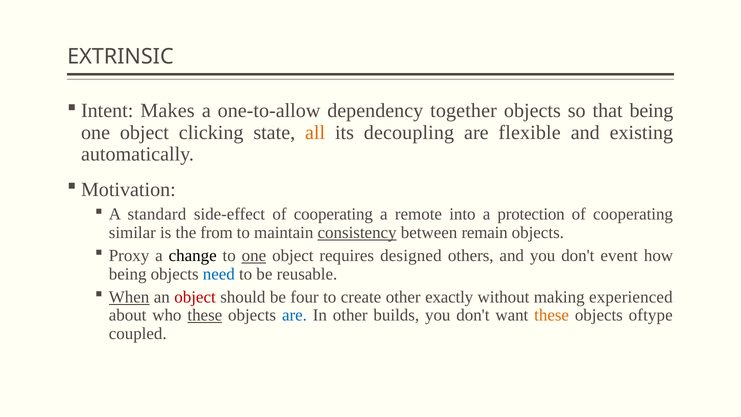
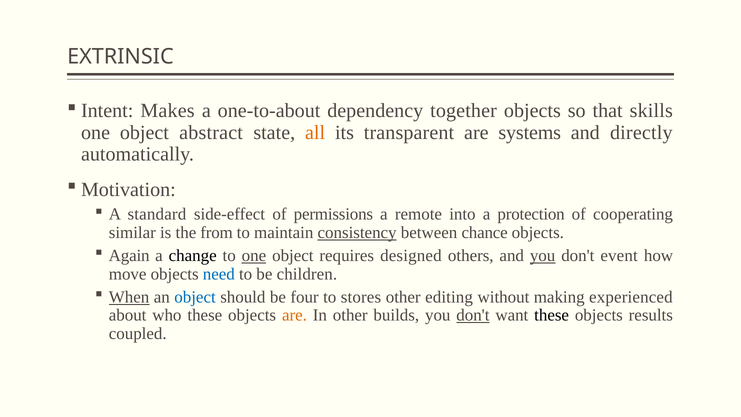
one-to-allow: one-to-allow -> one-to-about (269, 111)
that being: being -> skills (651, 111)
clicking: clicking -> abstract (211, 132)
decoupling: decoupling -> transparent (409, 132)
flexible: flexible -> systems (530, 132)
existing: existing -> directly (641, 132)
side-effect of cooperating: cooperating -> permissions (333, 214)
remain: remain -> chance (485, 233)
Proxy: Proxy -> Again (129, 256)
you underline: none -> present (543, 256)
being: being -> move (128, 274)
reusable: reusable -> children (307, 274)
object colour: red -> blue (195, 297)
create: create -> stores (361, 297)
exactly: exactly -> editing (449, 297)
these underline: present -> none (205, 315)
are colour: blue -> orange (294, 315)
don't underline: none -> present (473, 315)
these colour: orange -> black (552, 315)
oftype: oftype -> results (651, 315)
